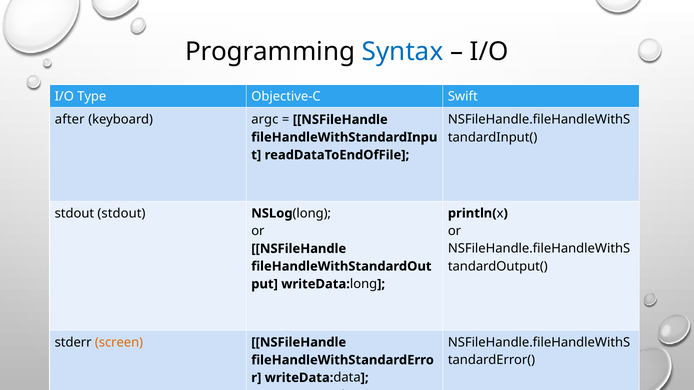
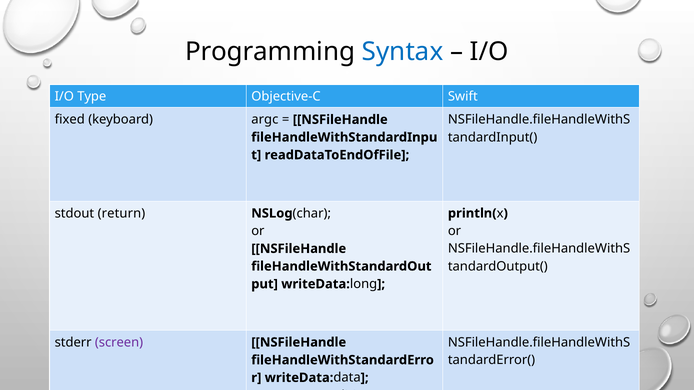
after: after -> fixed (70, 120)
stdout stdout: stdout -> return (121, 213)
long: long -> char (312, 213)
screen colour: orange -> purple (119, 343)
